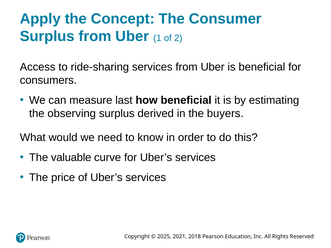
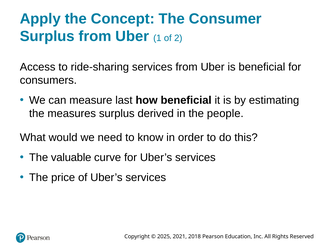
observing: observing -> measures (72, 114)
buyers: buyers -> people (225, 114)
